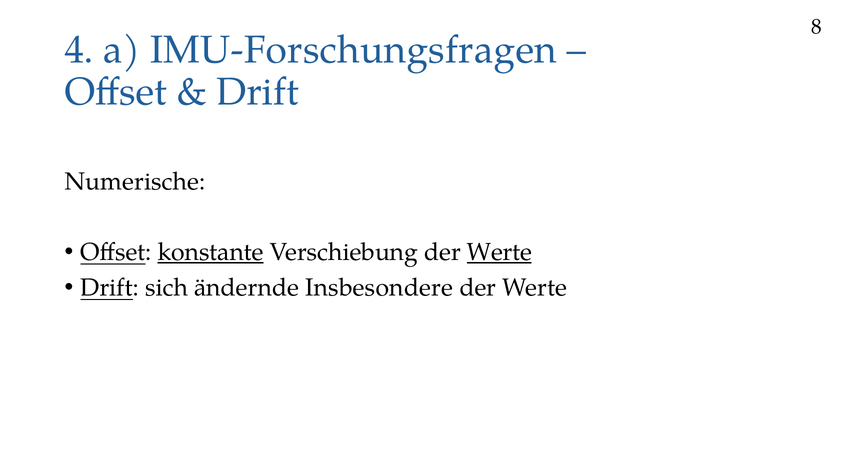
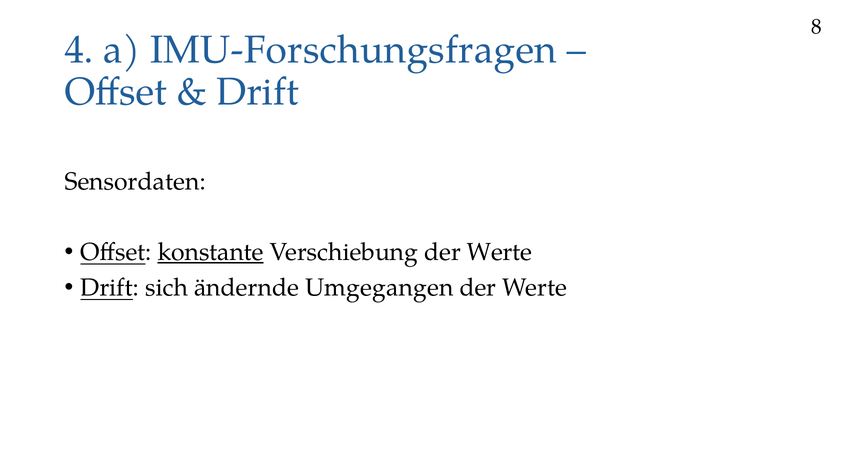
Numerische: Numerische -> Sensordaten (135, 182)
Werte underline: present -> none (499, 252)
Insbesondere: Insbesondere -> Umgegangen (379, 288)
